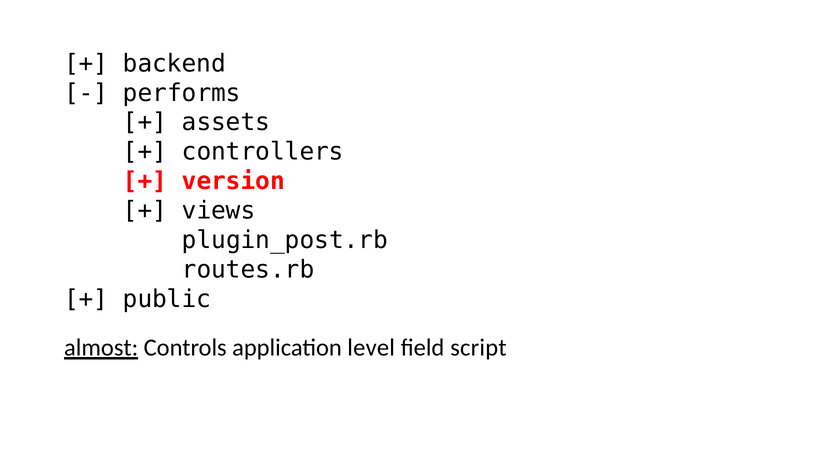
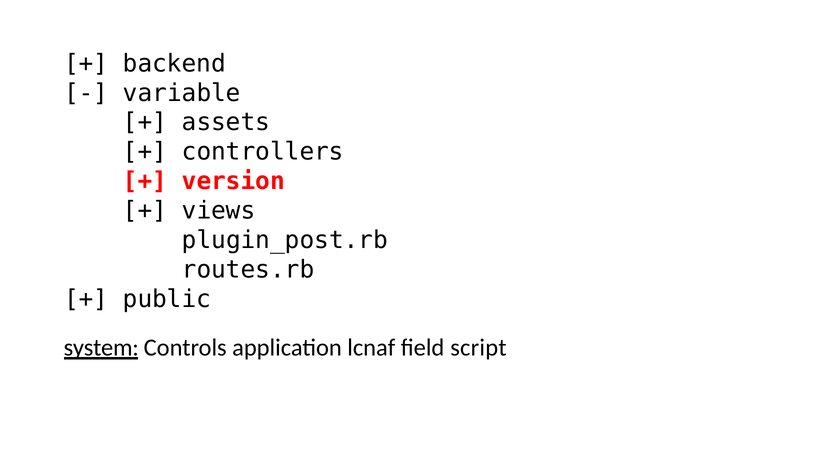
performs: performs -> variable (182, 93)
almost: almost -> system (101, 347)
level: level -> lcnaf (371, 347)
